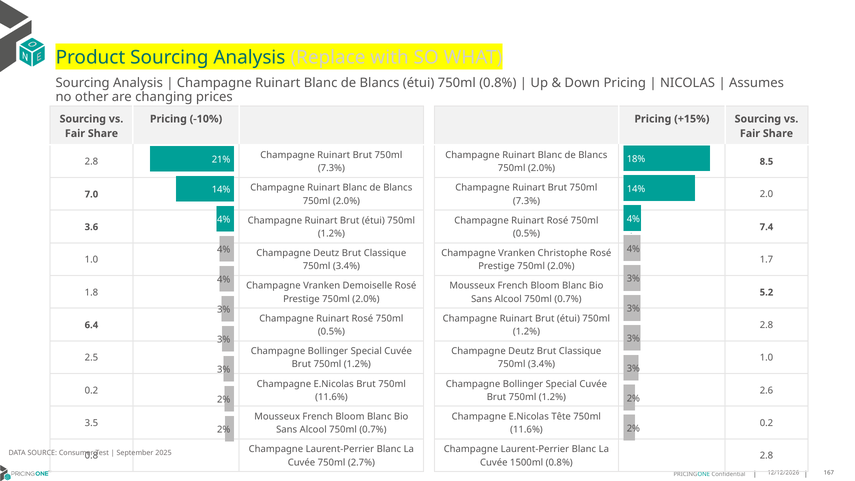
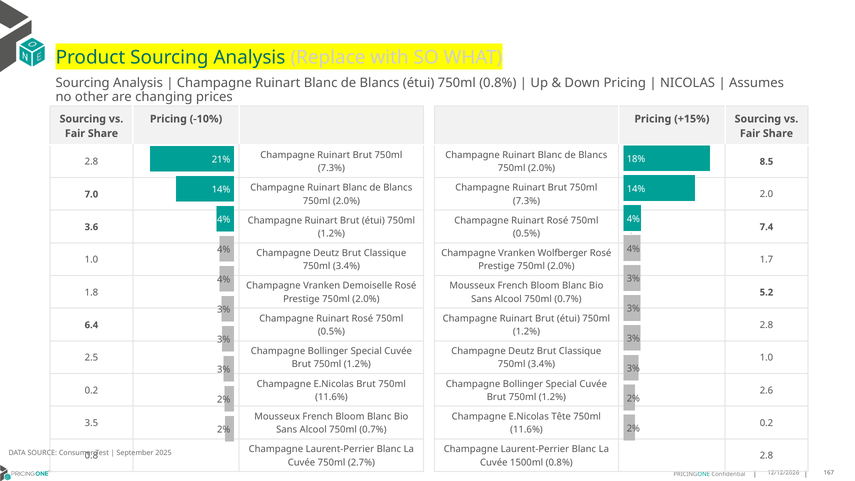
Christophe: Christophe -> Wolfberger (562, 253)
